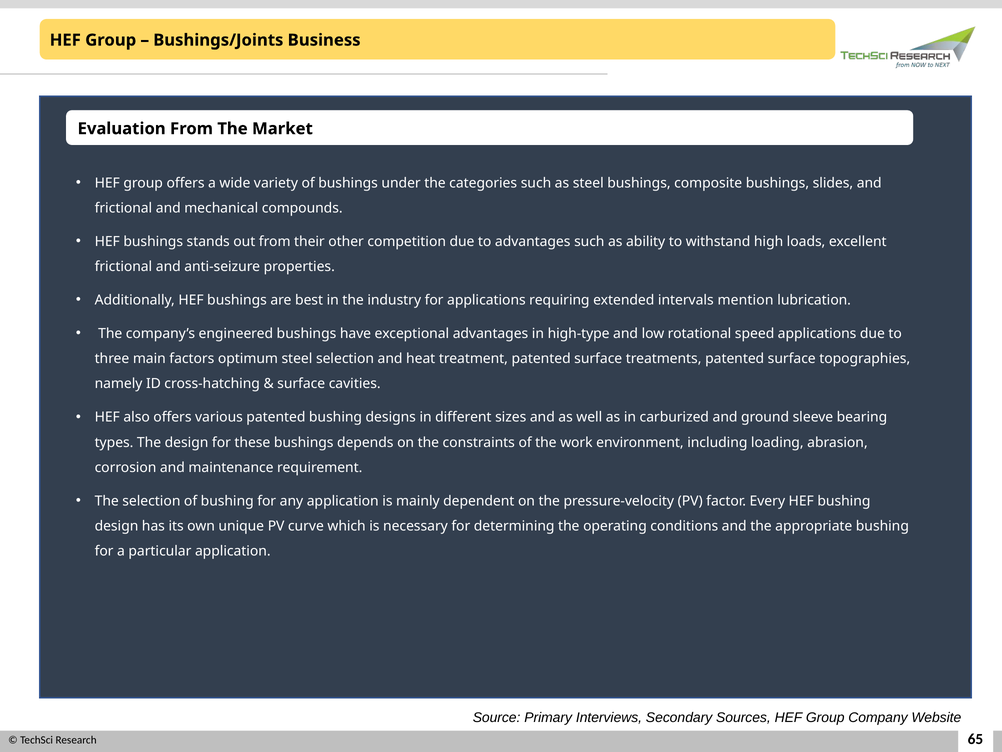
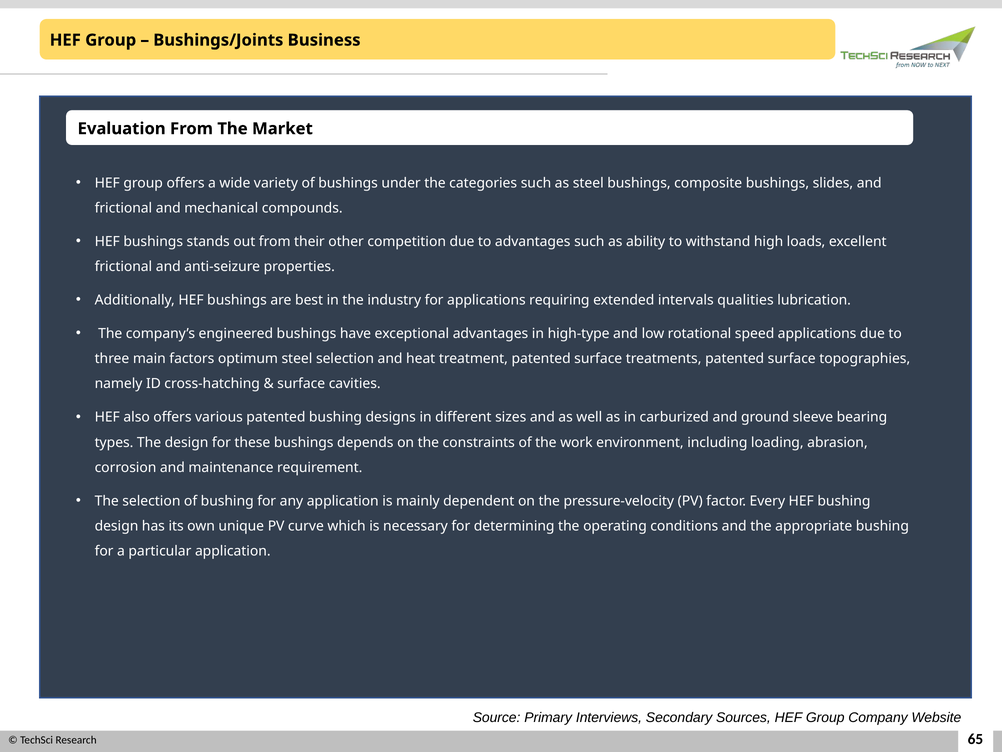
mention: mention -> qualities (746, 300)
